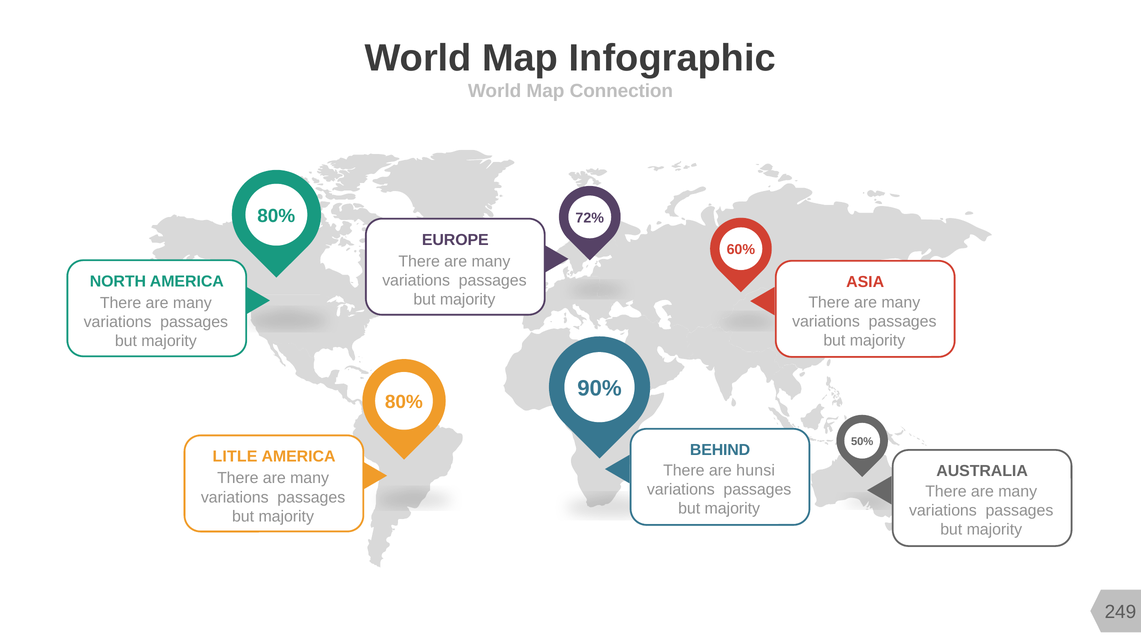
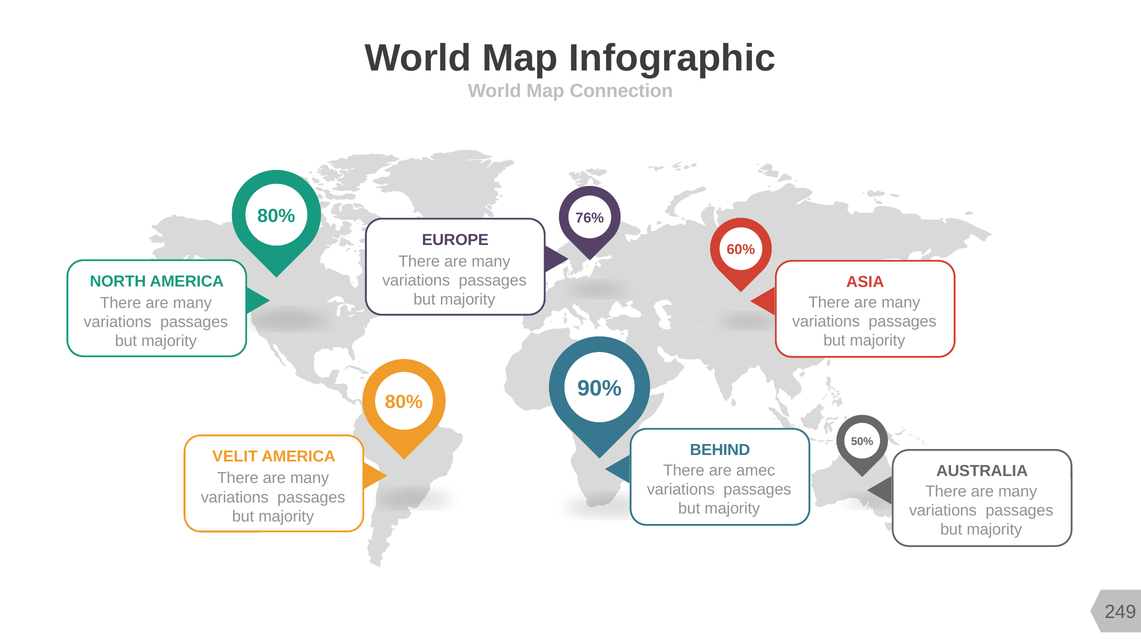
72%: 72% -> 76% (590, 218)
LITLE: LITLE -> VELIT (235, 456)
hunsi: hunsi -> amec (756, 470)
